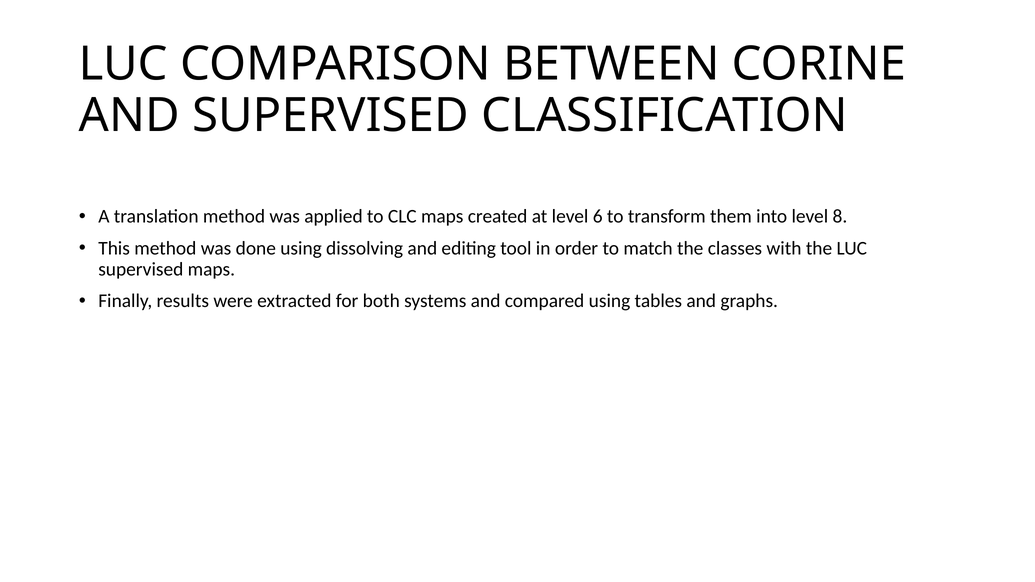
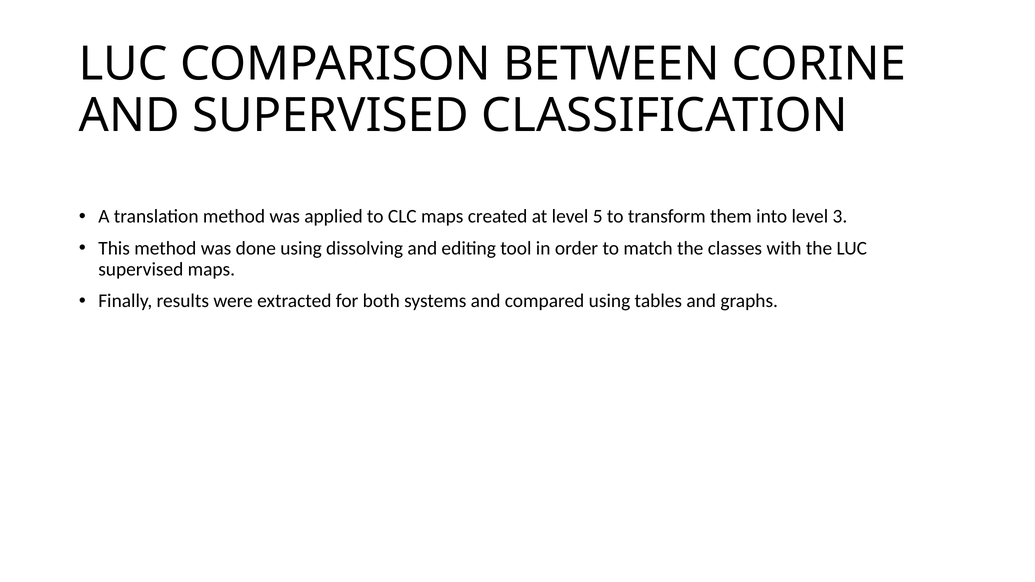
6: 6 -> 5 (598, 217)
8: 8 -> 3 (840, 217)
